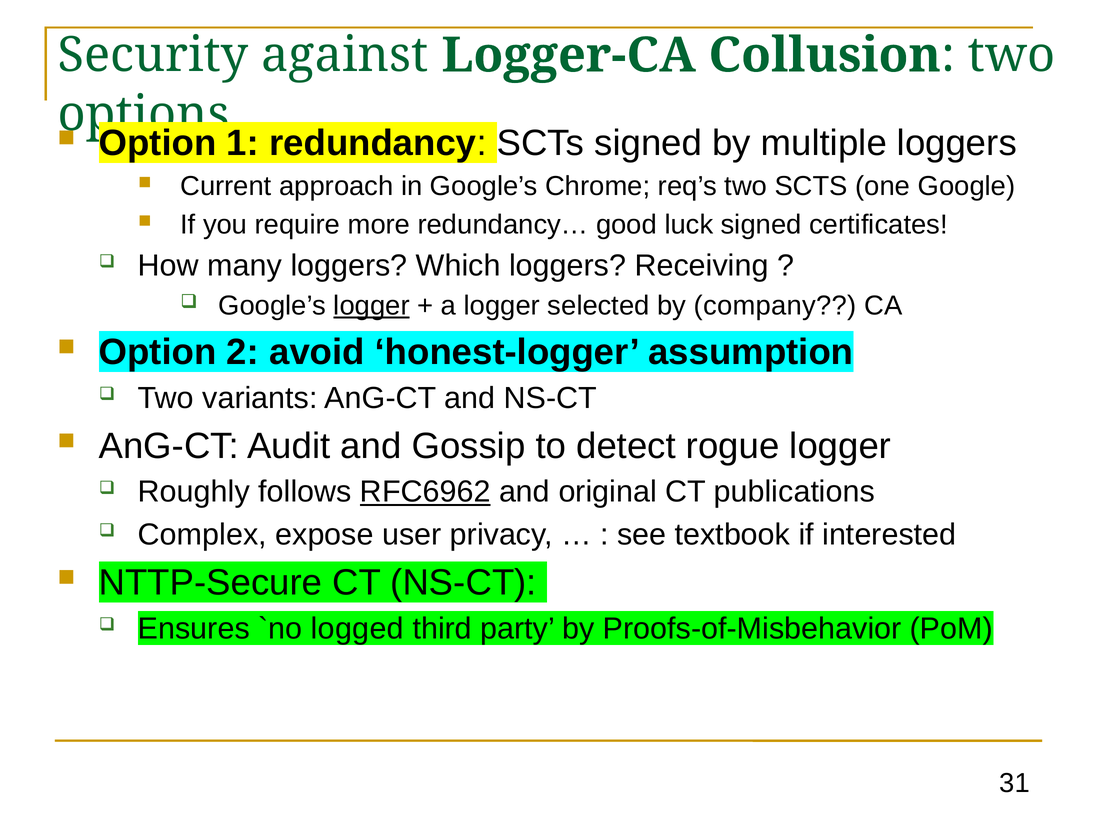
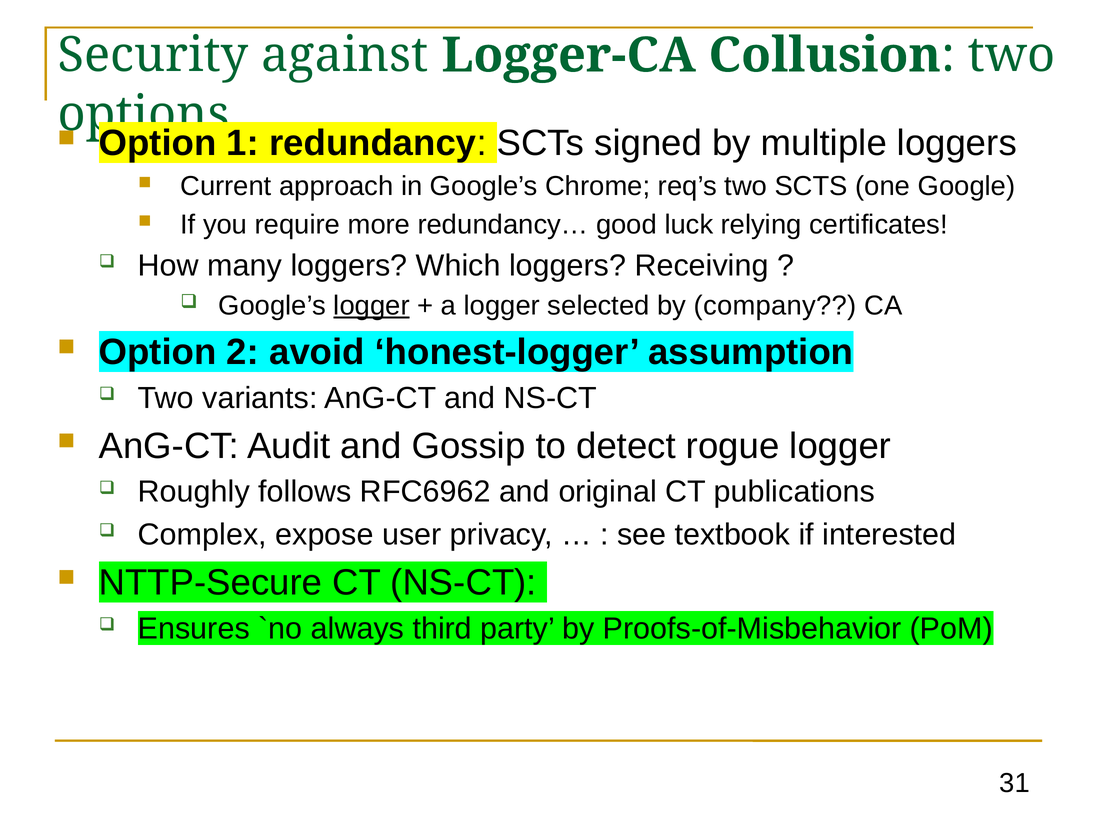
luck signed: signed -> relying (761, 225)
RFC6962 underline: present -> none (425, 492)
logged: logged -> always (357, 628)
